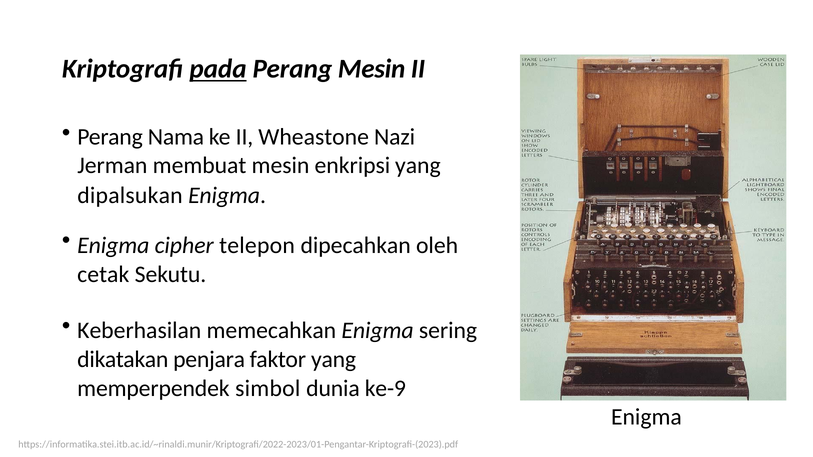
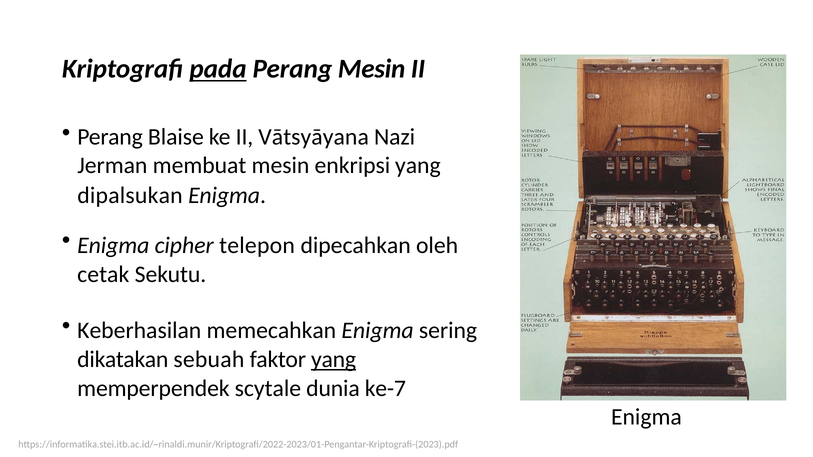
Nama: Nama -> Blaise (176, 137)
Wheastone: Wheastone -> Vātsyāyana (314, 137)
penjara: penjara -> sebuah (209, 360)
yang underline: none -> present (334, 360)
simbol: simbol -> scytale (268, 389)
ke-9: ke-9 -> ke-7 (385, 389)
